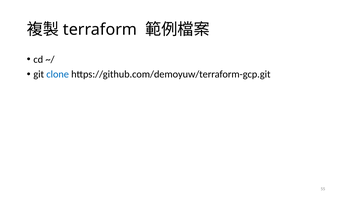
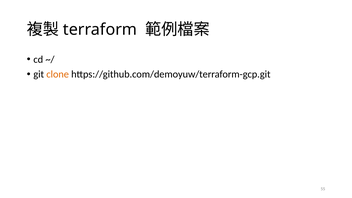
clone colour: blue -> orange (58, 74)
